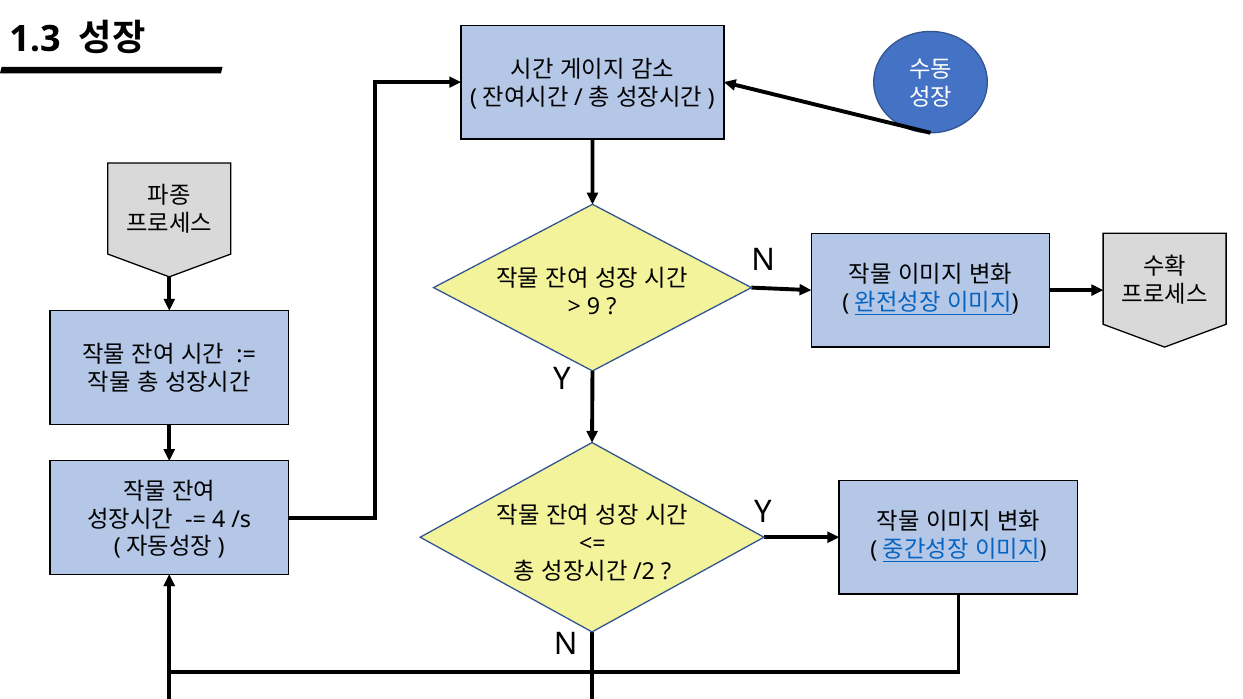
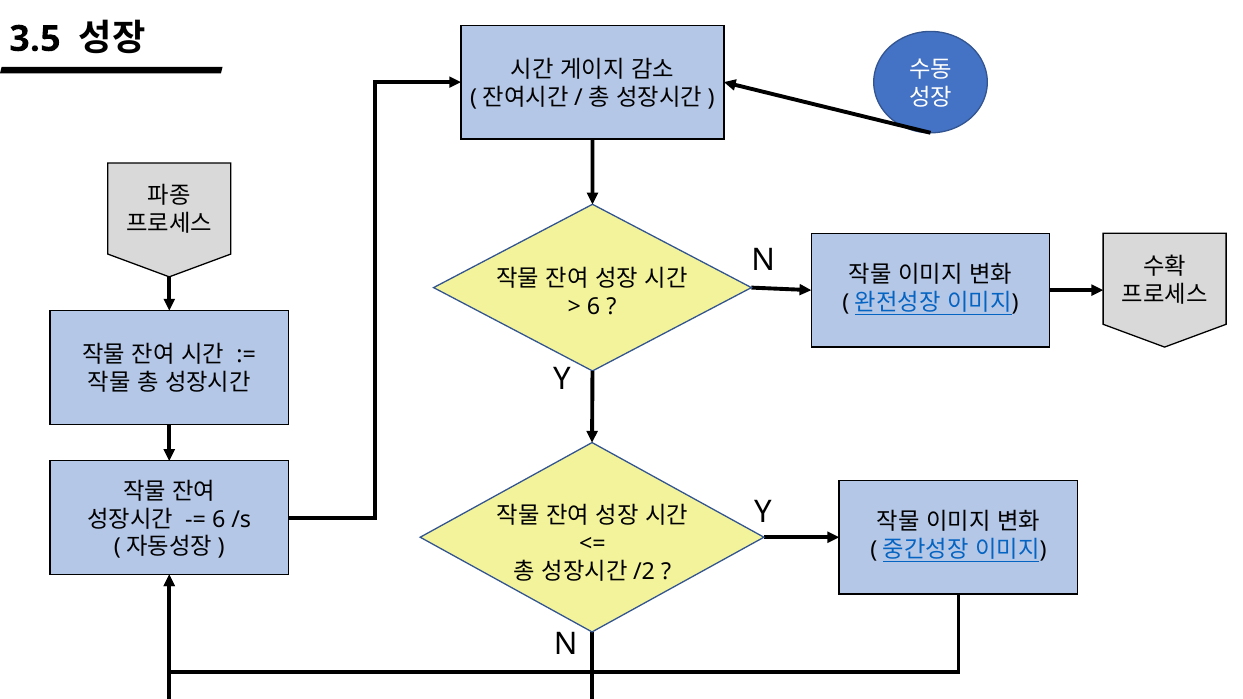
1.3: 1.3 -> 3.5 (35, 39)
9: 9 -> 6 (594, 307)
4: 4 -> 6 (219, 519)
